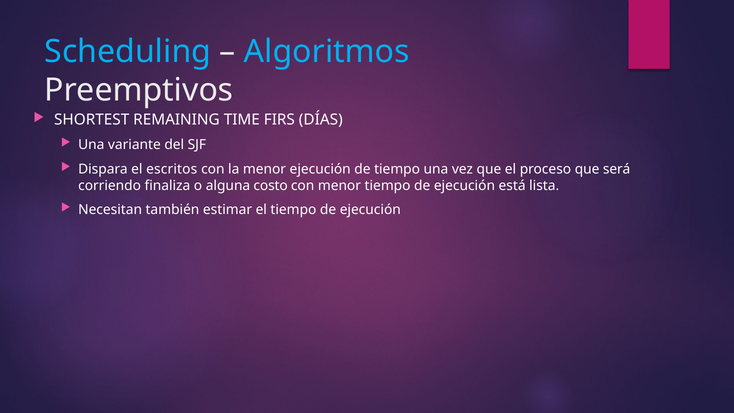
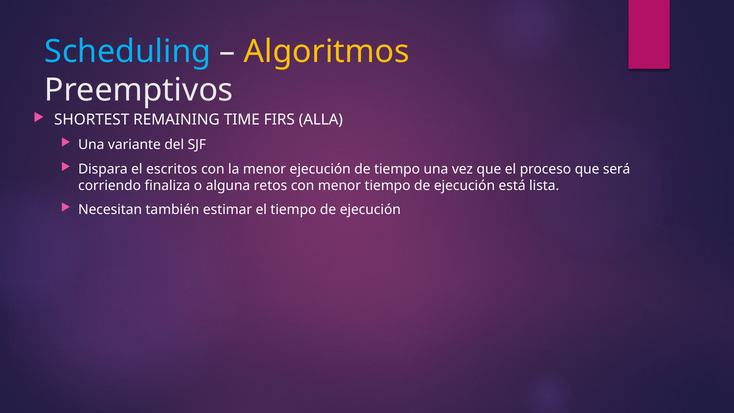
Algoritmos colour: light blue -> yellow (327, 52)
DÍAS: DÍAS -> ALLA (321, 120)
costo: costo -> retos (271, 185)
